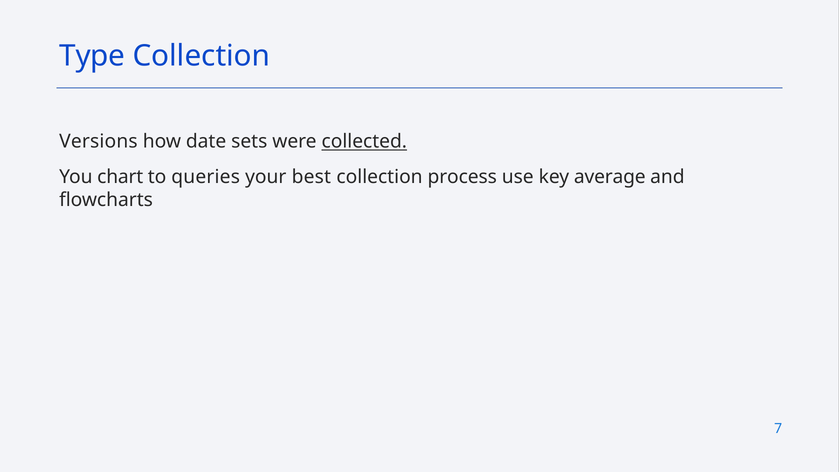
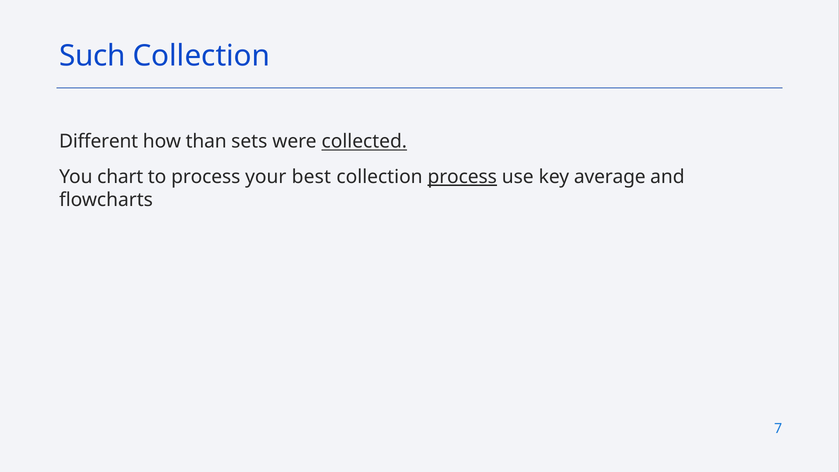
Type: Type -> Such (92, 56)
Versions: Versions -> Different (99, 142)
date: date -> than (206, 142)
to queries: queries -> process (206, 177)
process underline: none -> present (462, 177)
